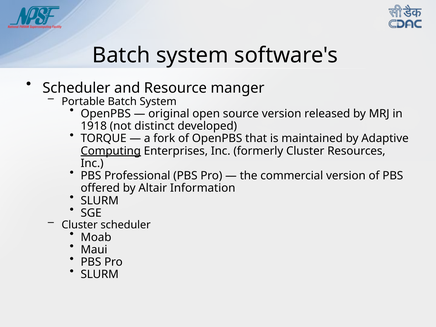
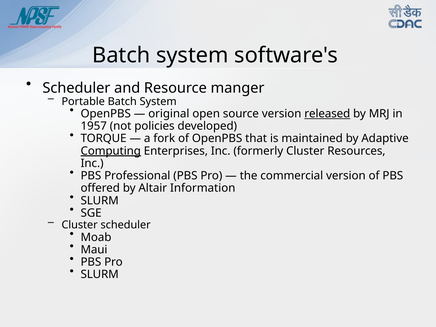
released underline: none -> present (327, 114)
1918: 1918 -> 1957 (94, 126)
distinct: distinct -> policies (154, 126)
